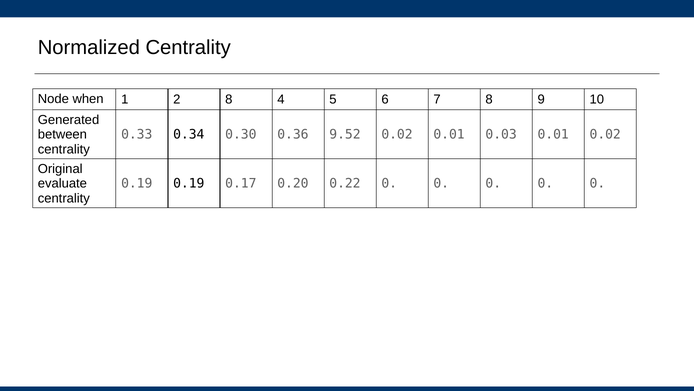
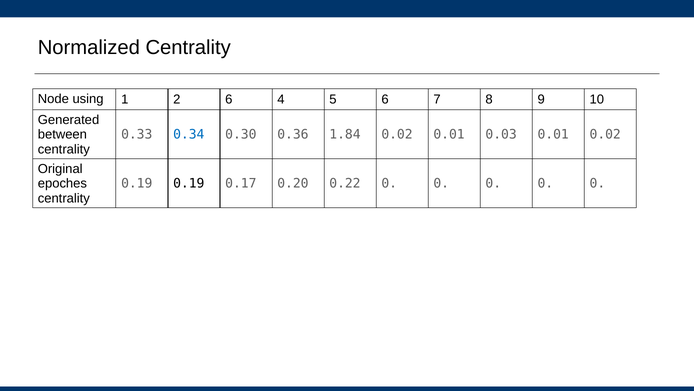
when: when -> using (88, 99)
2 8: 8 -> 6 (229, 99)
0.34 colour: black -> blue (189, 134)
9.52: 9.52 -> 1.84 (345, 134)
evaluate: evaluate -> epoches (62, 183)
